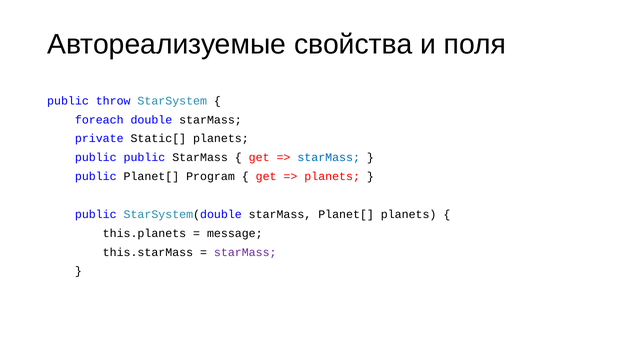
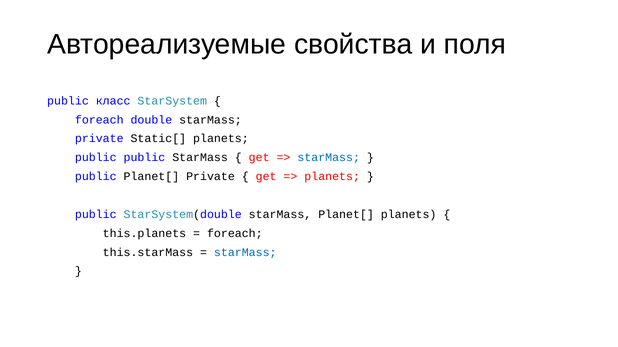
throw: throw -> класс (113, 101)
Planet[ Program: Program -> Private (210, 177)
message: message -> foreach (235, 234)
starMass colour: purple -> blue (245, 253)
